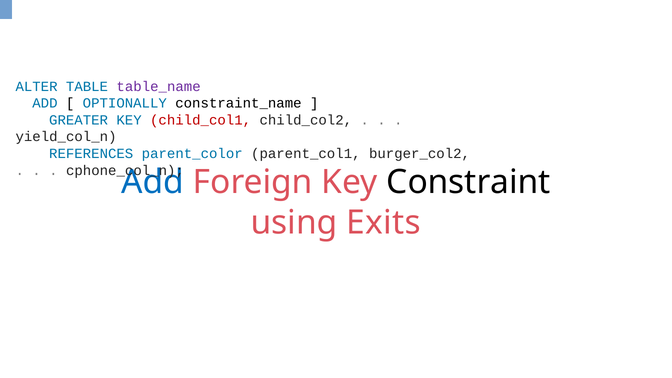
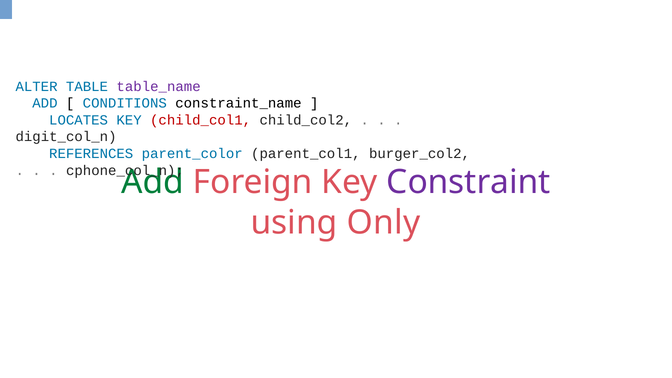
OPTIONALLY: OPTIONALLY -> CONDITIONS (125, 103)
GREATER: GREATER -> LOCATES (79, 120)
yield_col_n: yield_col_n -> digit_col_n (66, 137)
Add colour: blue -> green (153, 182)
Constraint colour: black -> purple (468, 182)
Exits: Exits -> Only (384, 223)
